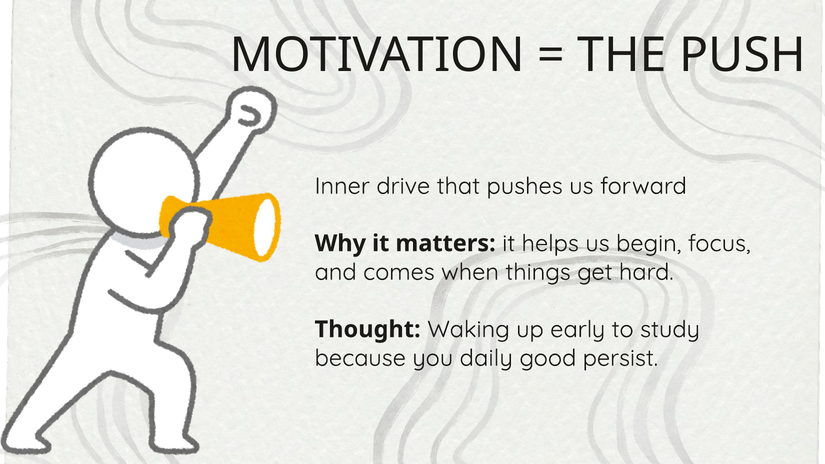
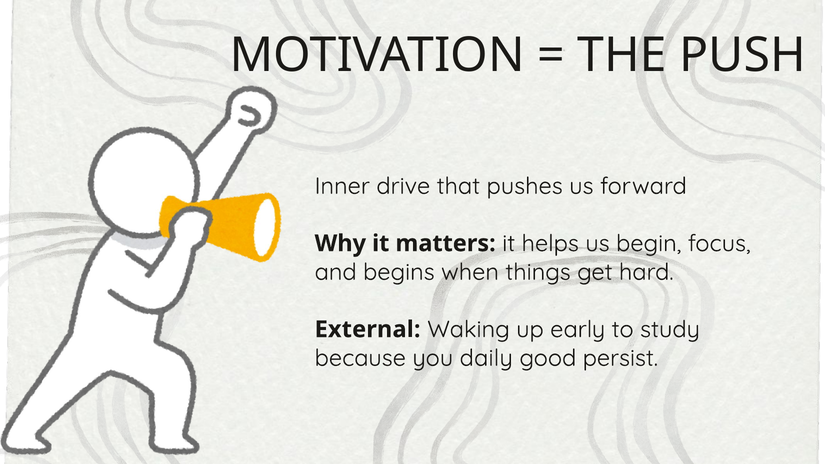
comes: comes -> begins (399, 272)
Thought: Thought -> External (368, 329)
